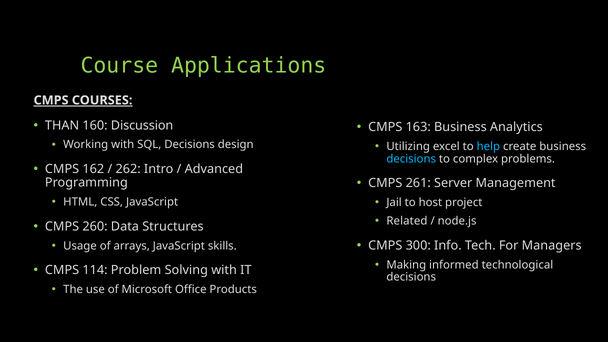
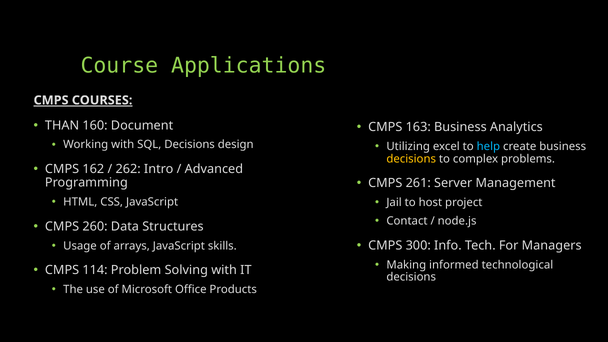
Discussion: Discussion -> Document (142, 125)
decisions colour: light blue -> yellow (411, 159)
Related: Related -> Contact (407, 221)
